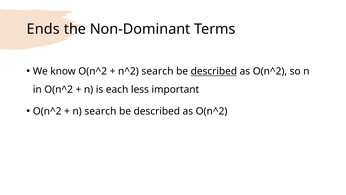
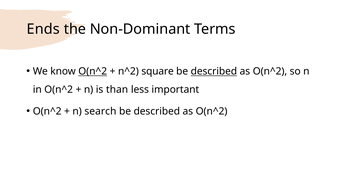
O(n^2 underline: none -> present (93, 71)
n^2 search: search -> square (158, 71)
each: each -> than (117, 89)
